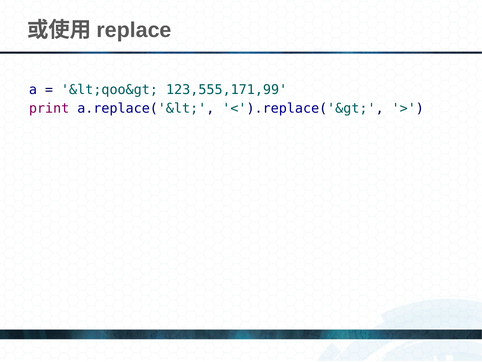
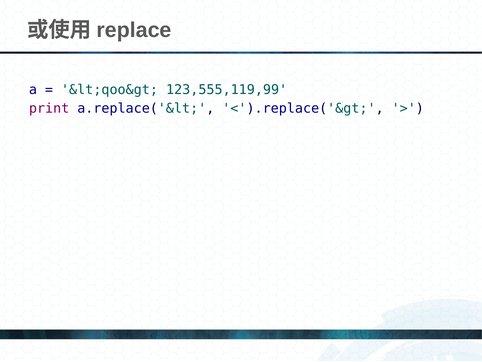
123,555,171,99: 123,555,171,99 -> 123,555,119,99 (227, 90)
